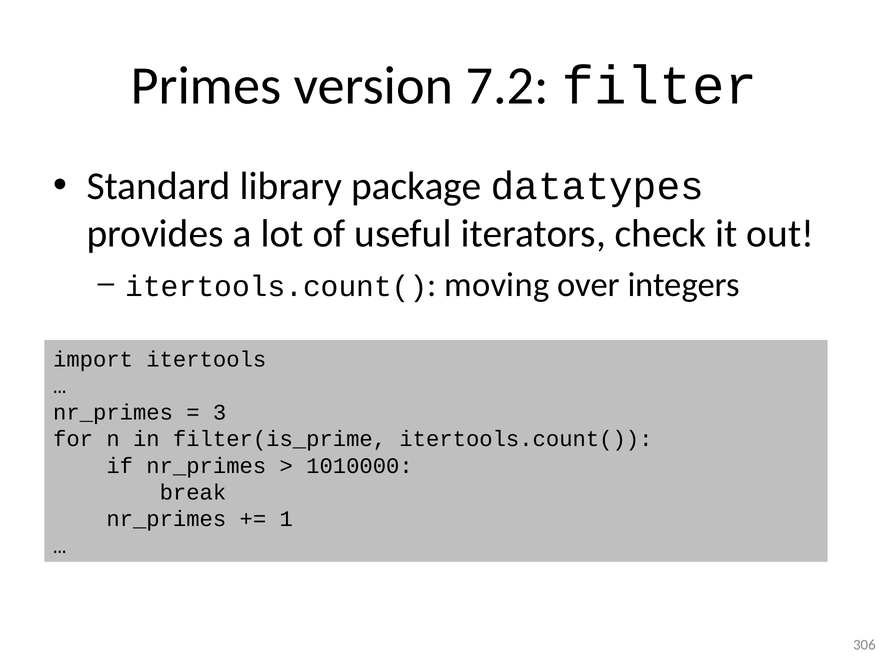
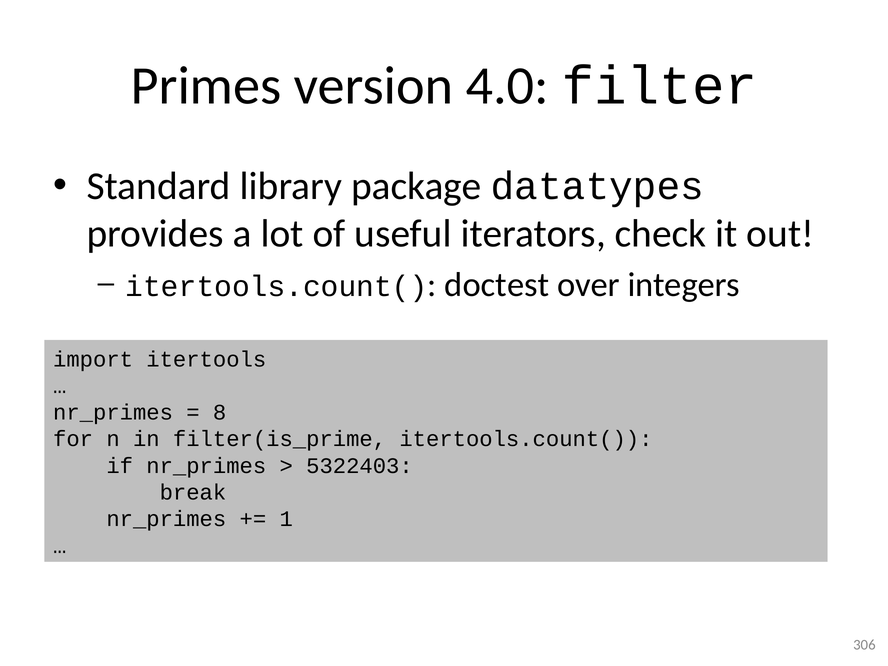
7.2: 7.2 -> 4.0 (507, 86)
moving: moving -> doctest (497, 285)
3: 3 -> 8 (220, 412)
1010000: 1010000 -> 5322403 (359, 466)
